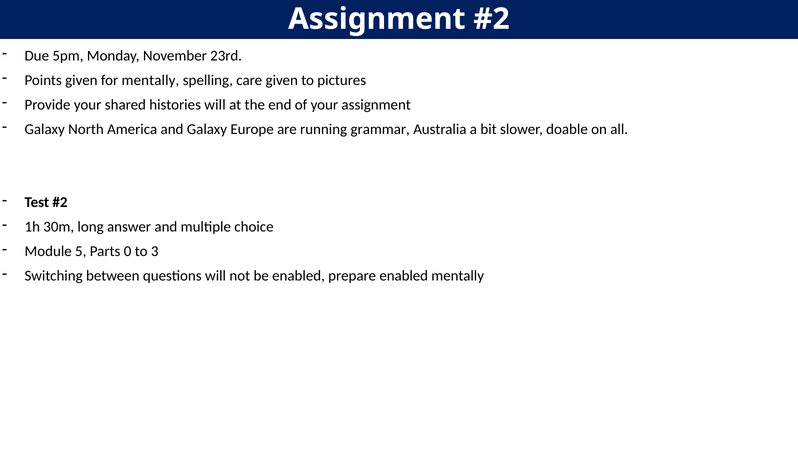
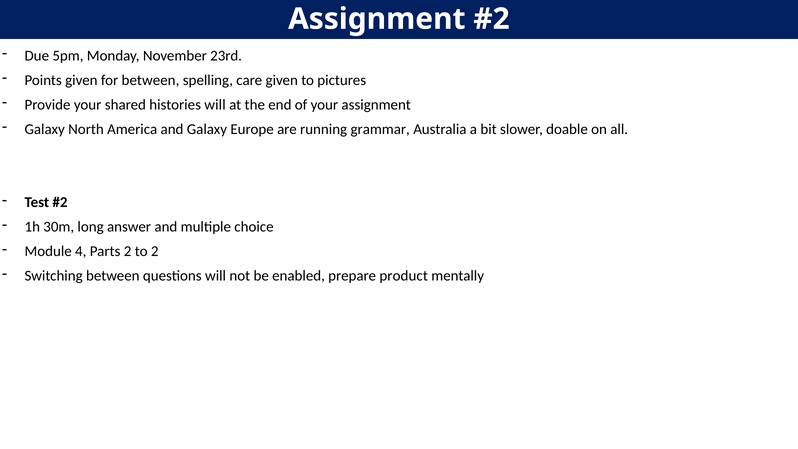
for mentally: mentally -> between (150, 80)
5: 5 -> 4 (81, 251)
Parts 0: 0 -> 2 (128, 251)
to 3: 3 -> 2 (155, 251)
prepare enabled: enabled -> product (404, 276)
